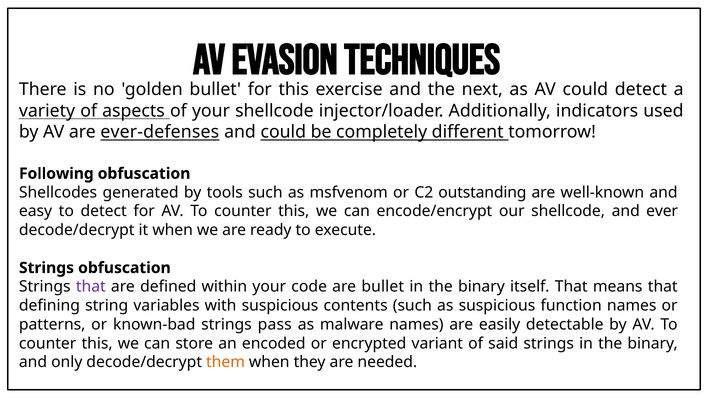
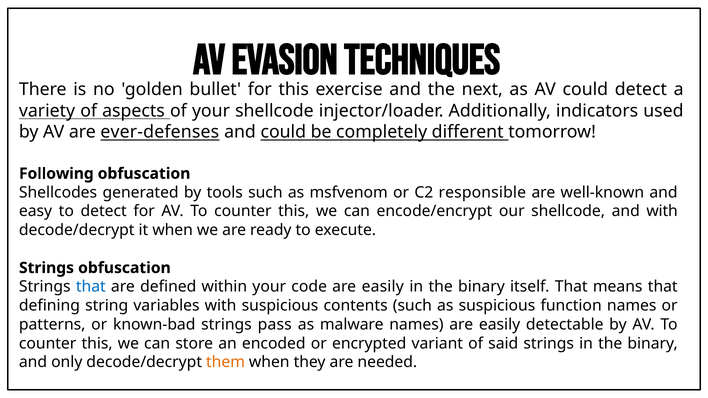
outstanding: outstanding -> responsible (482, 193)
and ever: ever -> with (662, 211)
that colour: purple -> blue (91, 287)
code are bullet: bullet -> easily (383, 287)
